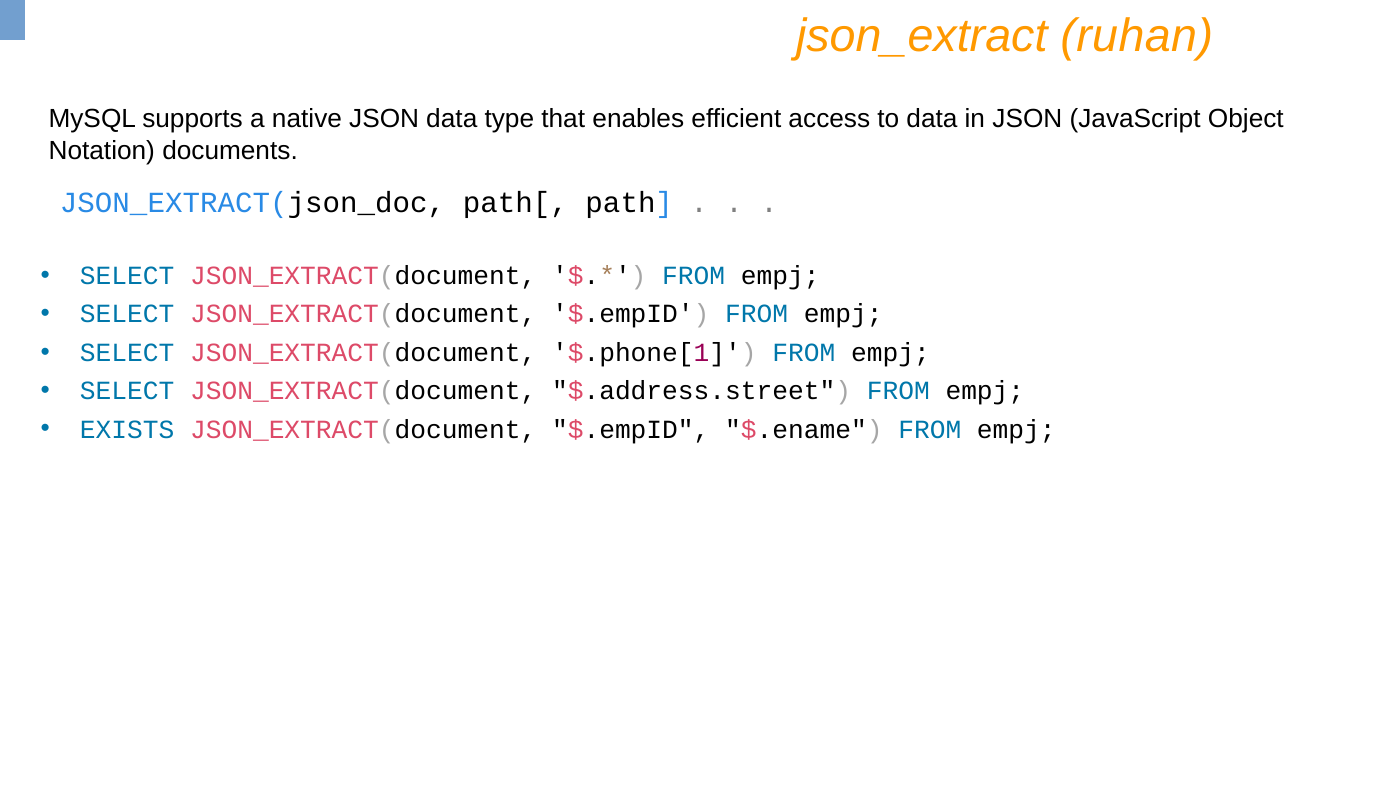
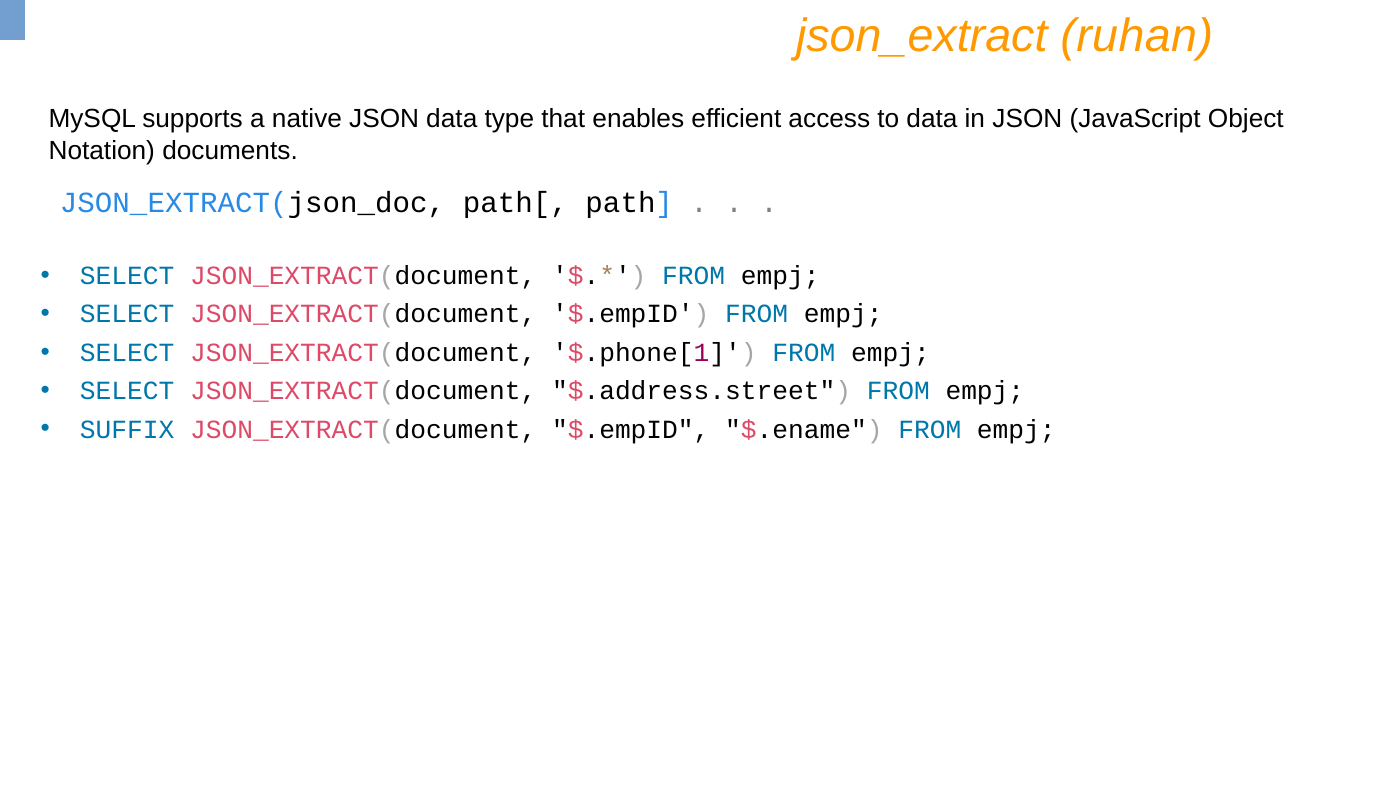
EXISTS: EXISTS -> SUFFIX (127, 430)
